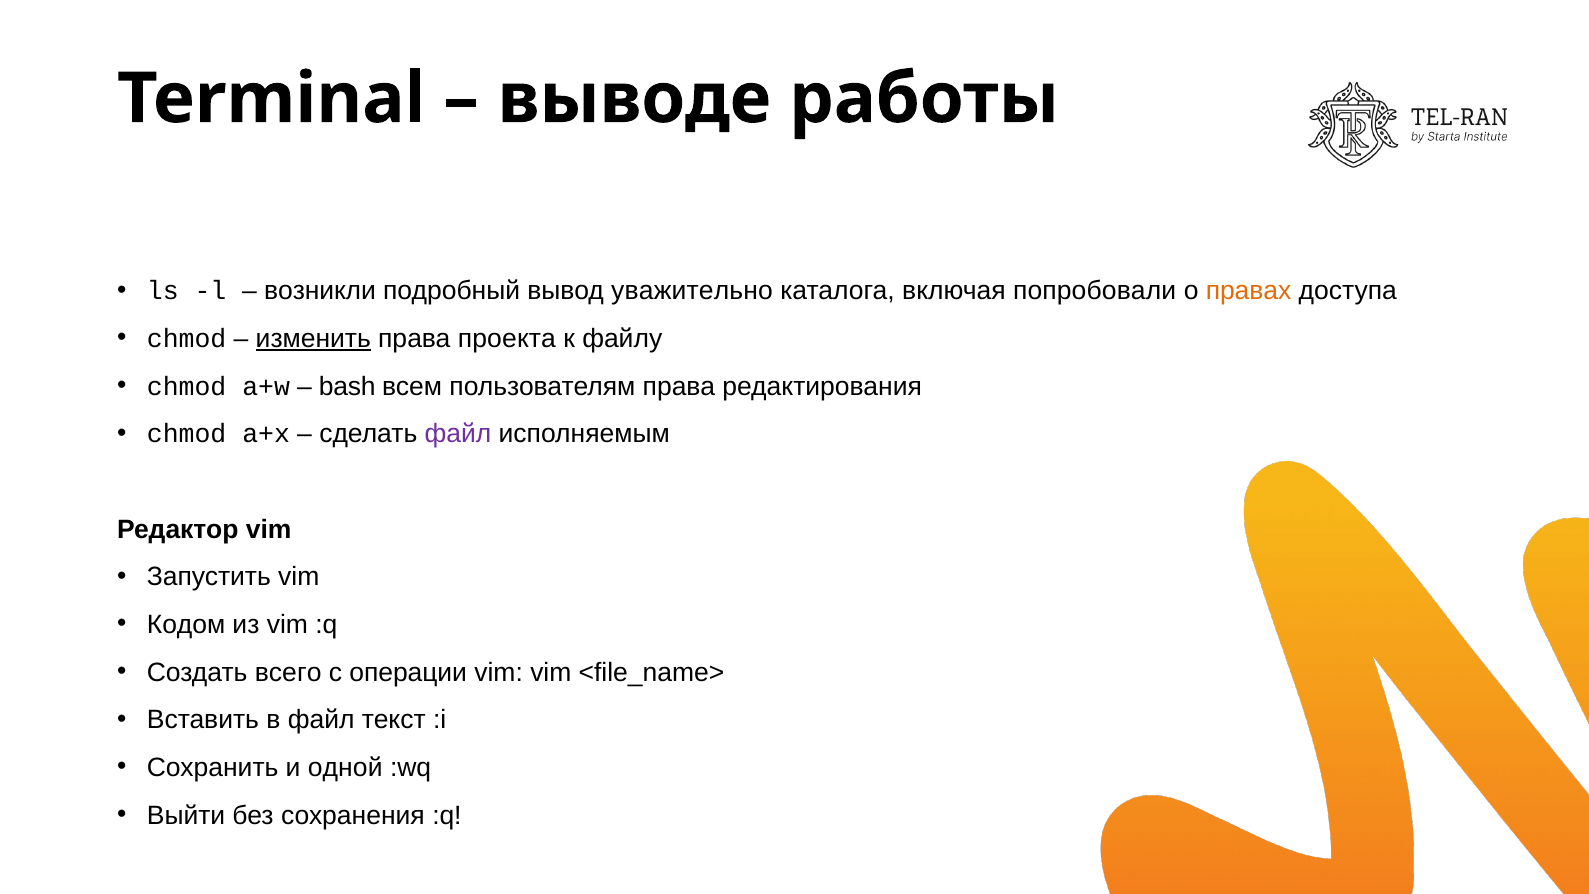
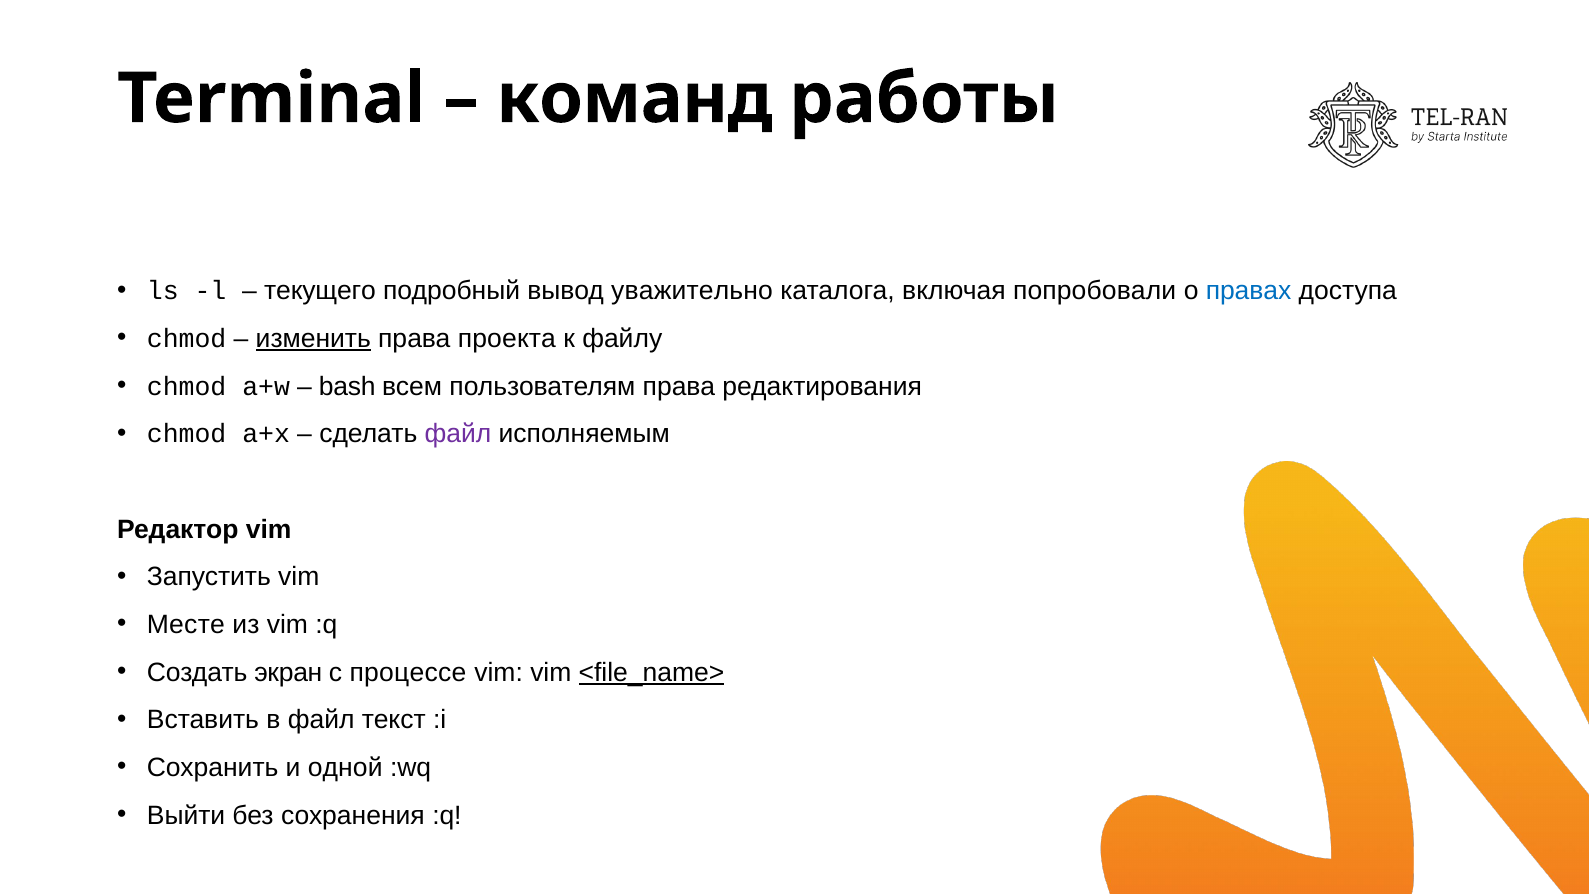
выводе: выводе -> команд (634, 99)
возникли: возникли -> текущего (320, 291)
правах colour: orange -> blue (1249, 291)
Кодом: Кодом -> Месте (186, 625)
всего: всего -> экран (288, 672)
операции: операции -> процессе (408, 672)
<file_name> underline: none -> present (652, 672)
